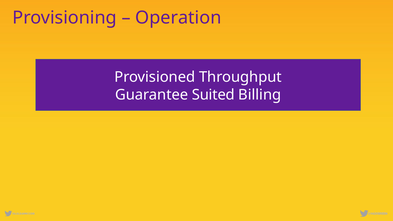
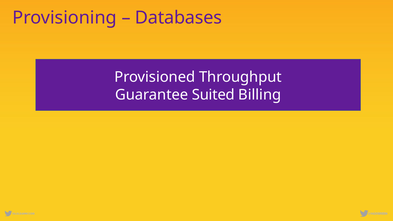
Operation: Operation -> Databases (178, 18)
